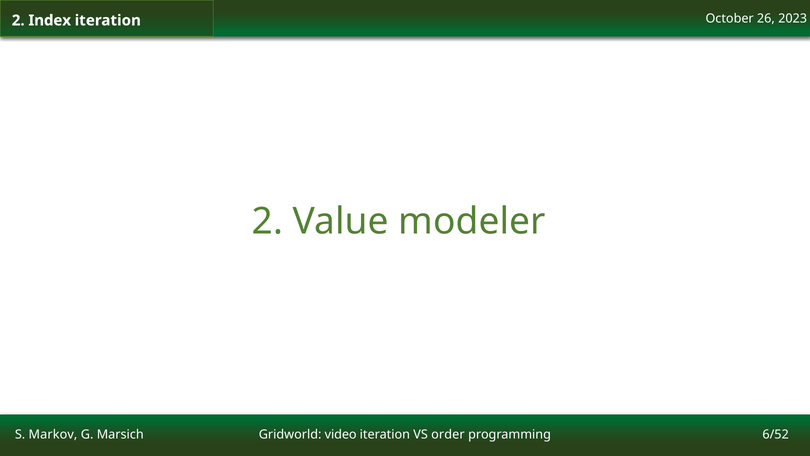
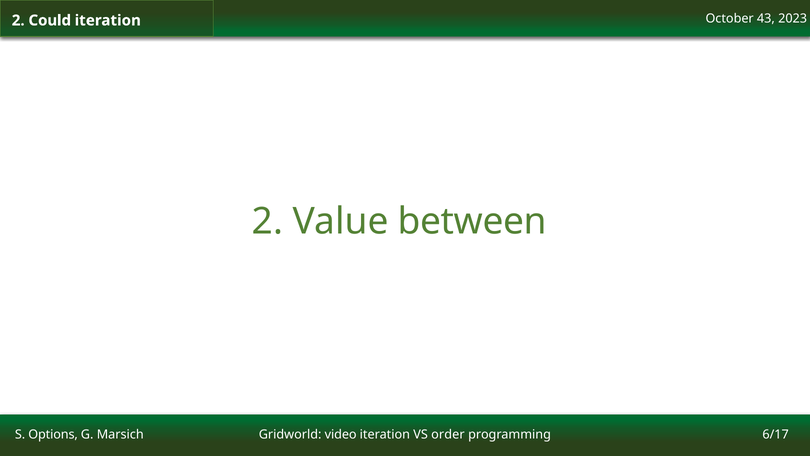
26: 26 -> 43 (766, 19)
Index: Index -> Could (50, 20)
modeler: modeler -> between (472, 221)
Markov: Markov -> Options (53, 434)
6/52: 6/52 -> 6/17 (776, 434)
